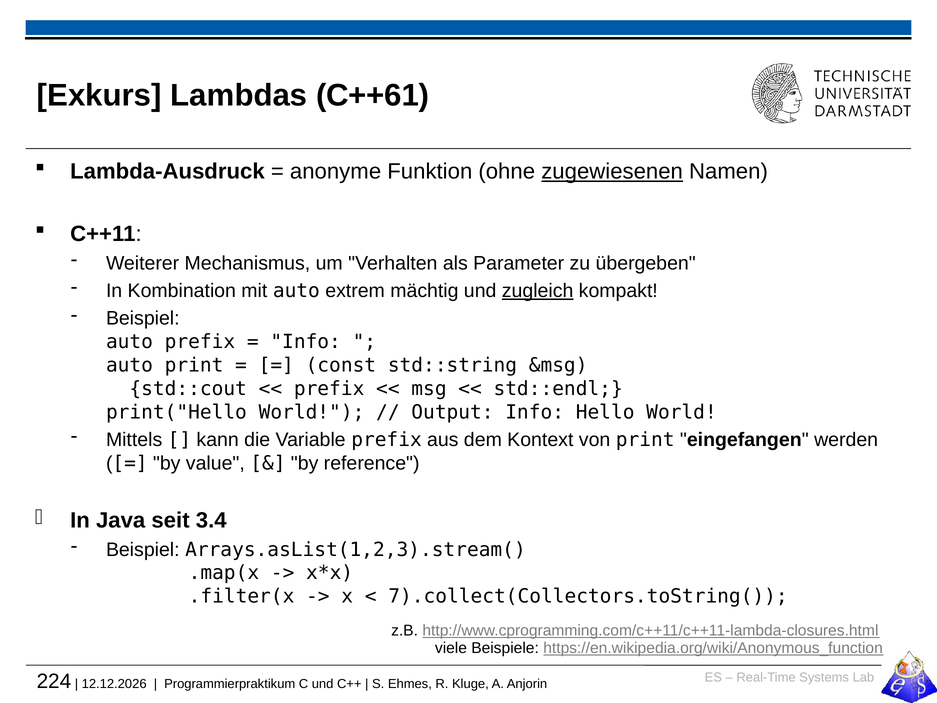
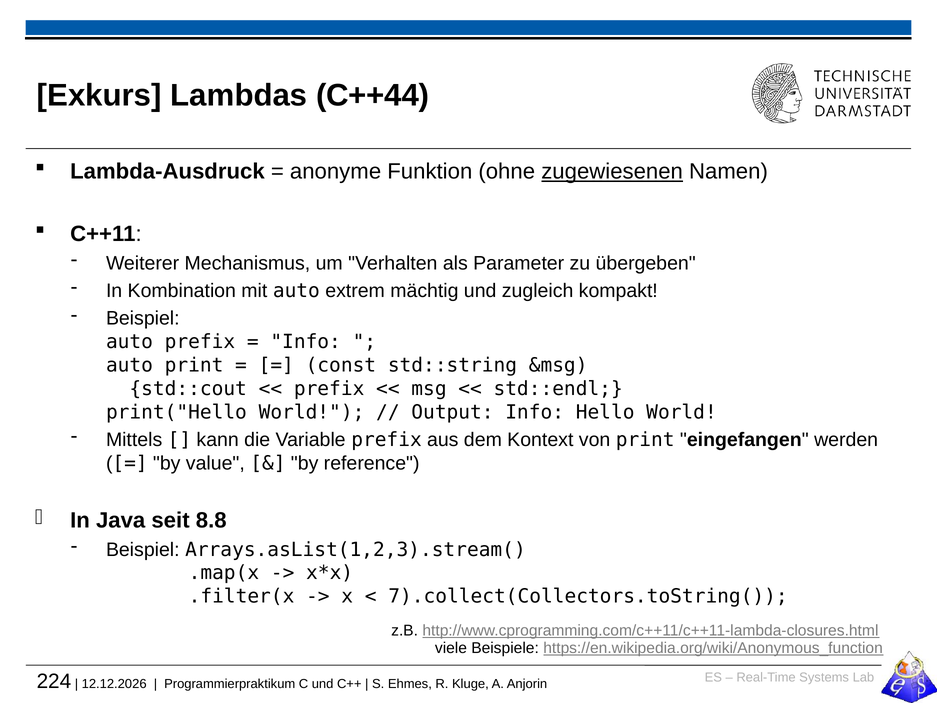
C++61: C++61 -> C++44 (373, 95)
zugleich underline: present -> none (538, 291)
3.4: 3.4 -> 8.8 (211, 520)
